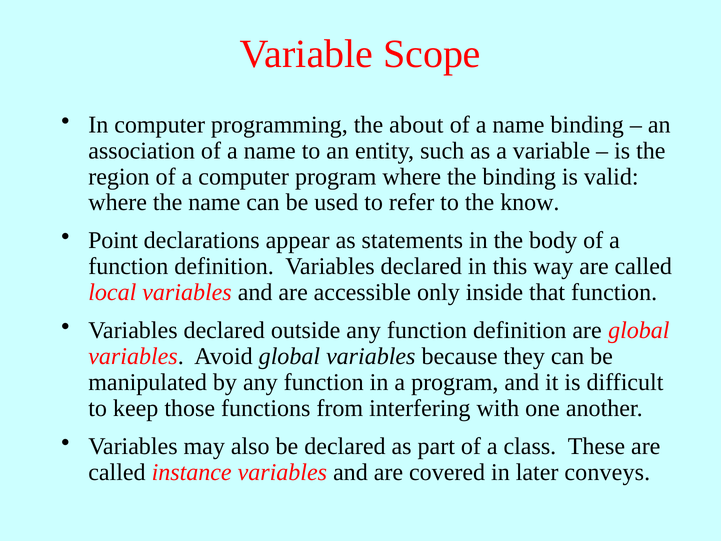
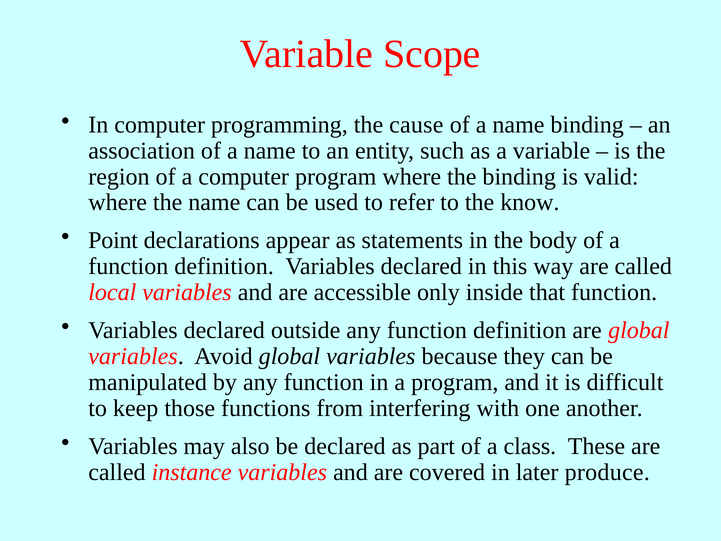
about: about -> cause (416, 125)
conveys: conveys -> produce (607, 472)
